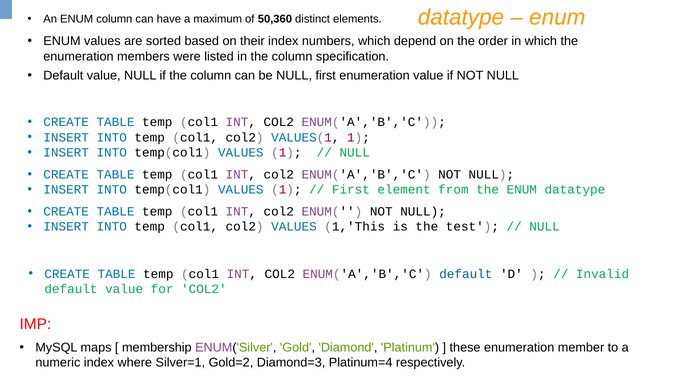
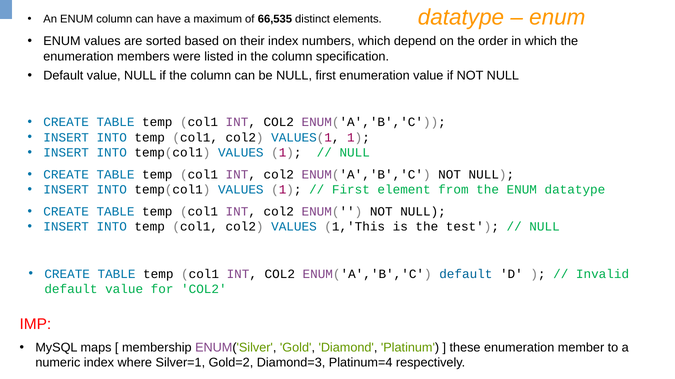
50,360: 50,360 -> 66,535 (275, 19)
